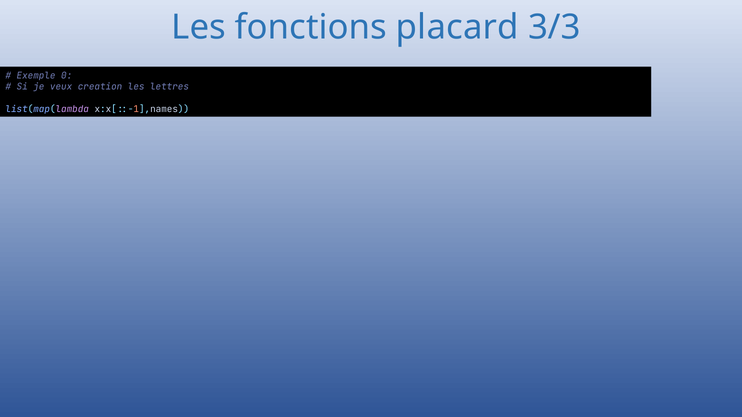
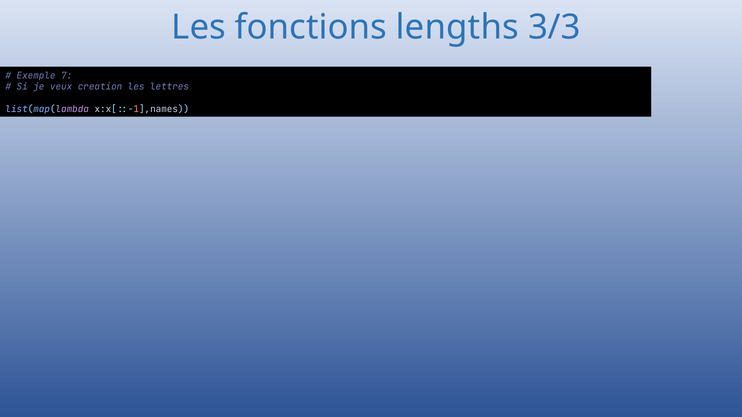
placard: placard -> lengths (457, 27)
0: 0 -> 7 (67, 76)
